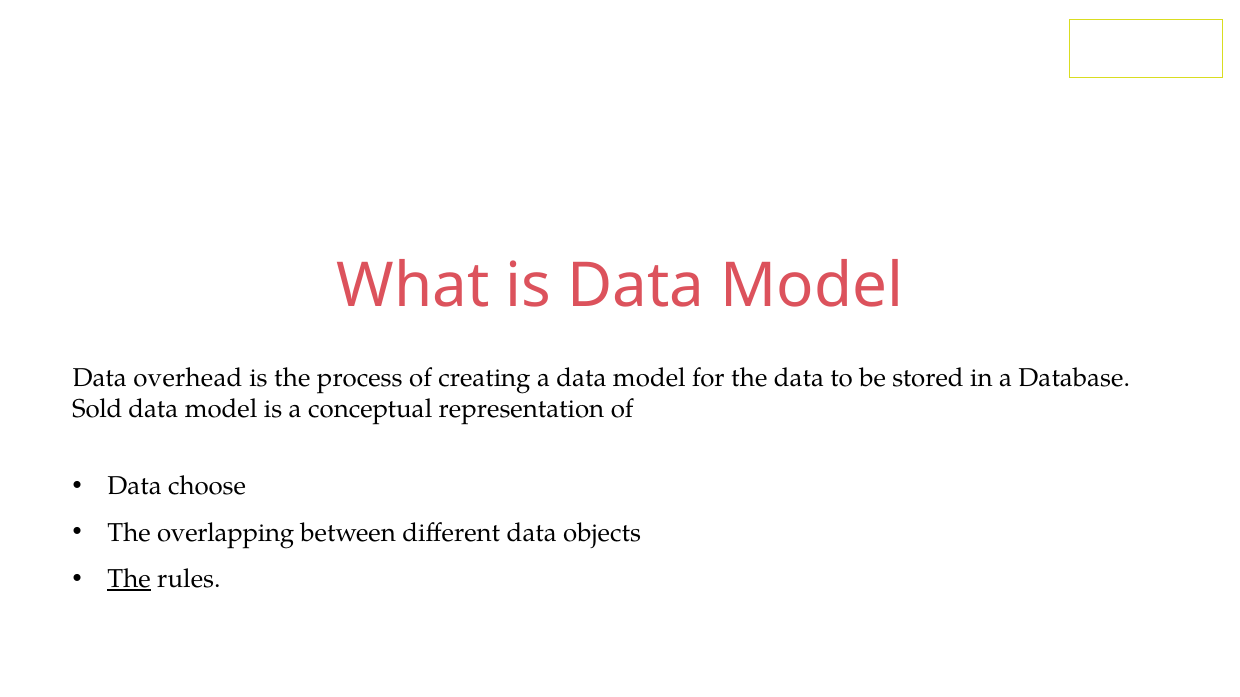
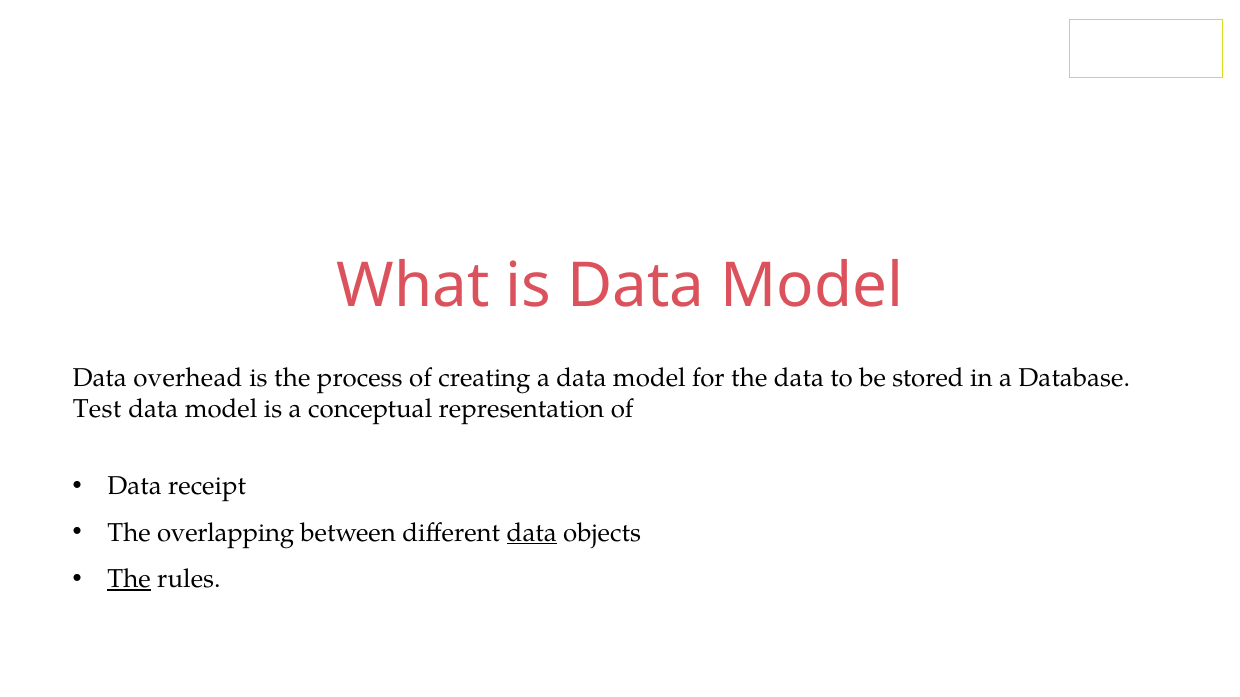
Sold: Sold -> Test (97, 409)
choose: choose -> receipt (207, 486)
data underline: none -> present (532, 533)
